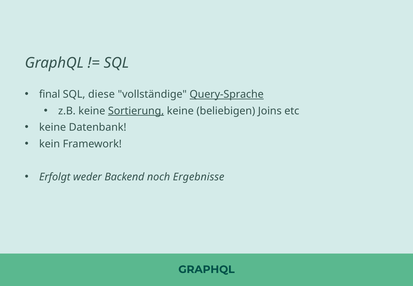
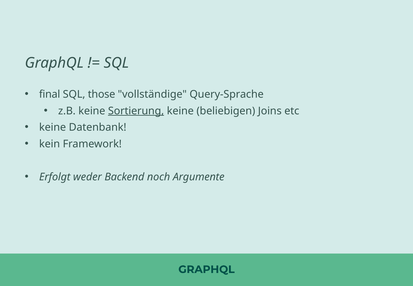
diese: diese -> those (102, 94)
Query-Sprache underline: present -> none (227, 94)
Ergebnisse: Ergebnisse -> Argumente (199, 177)
